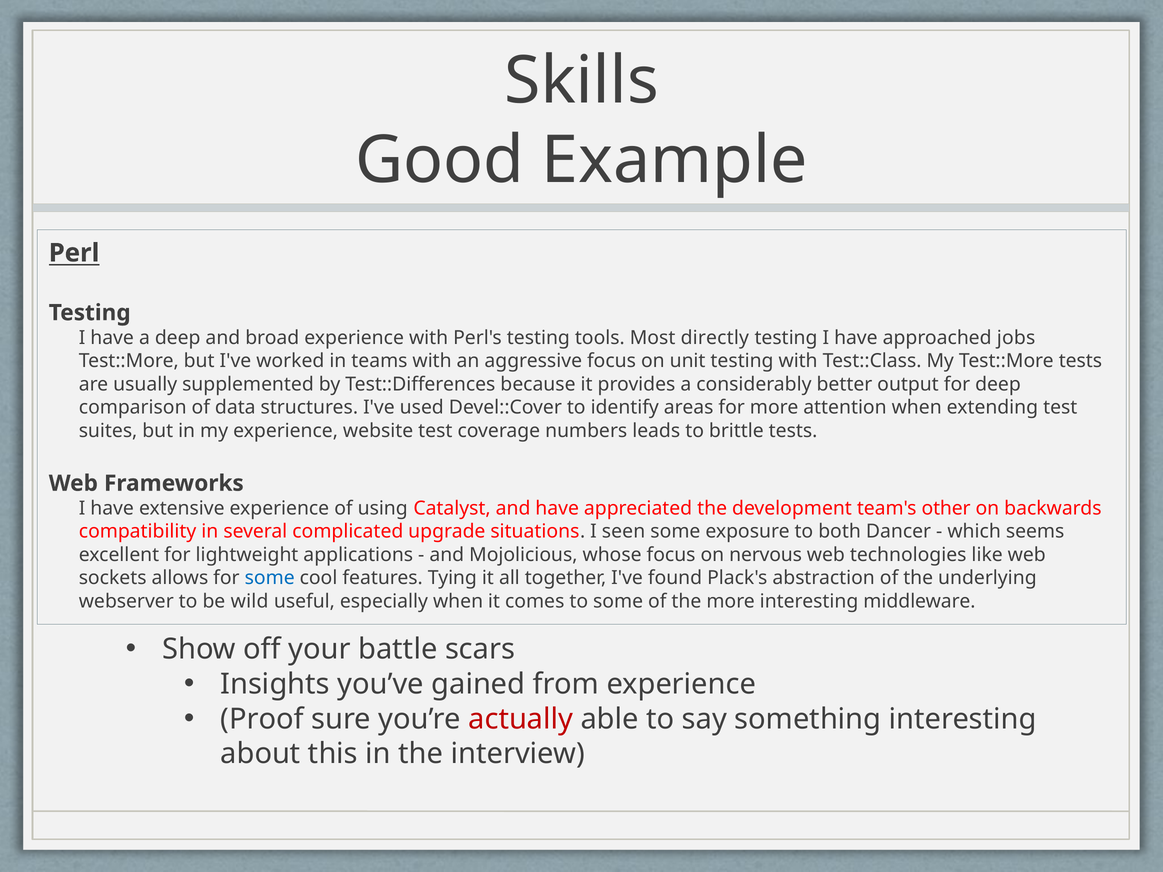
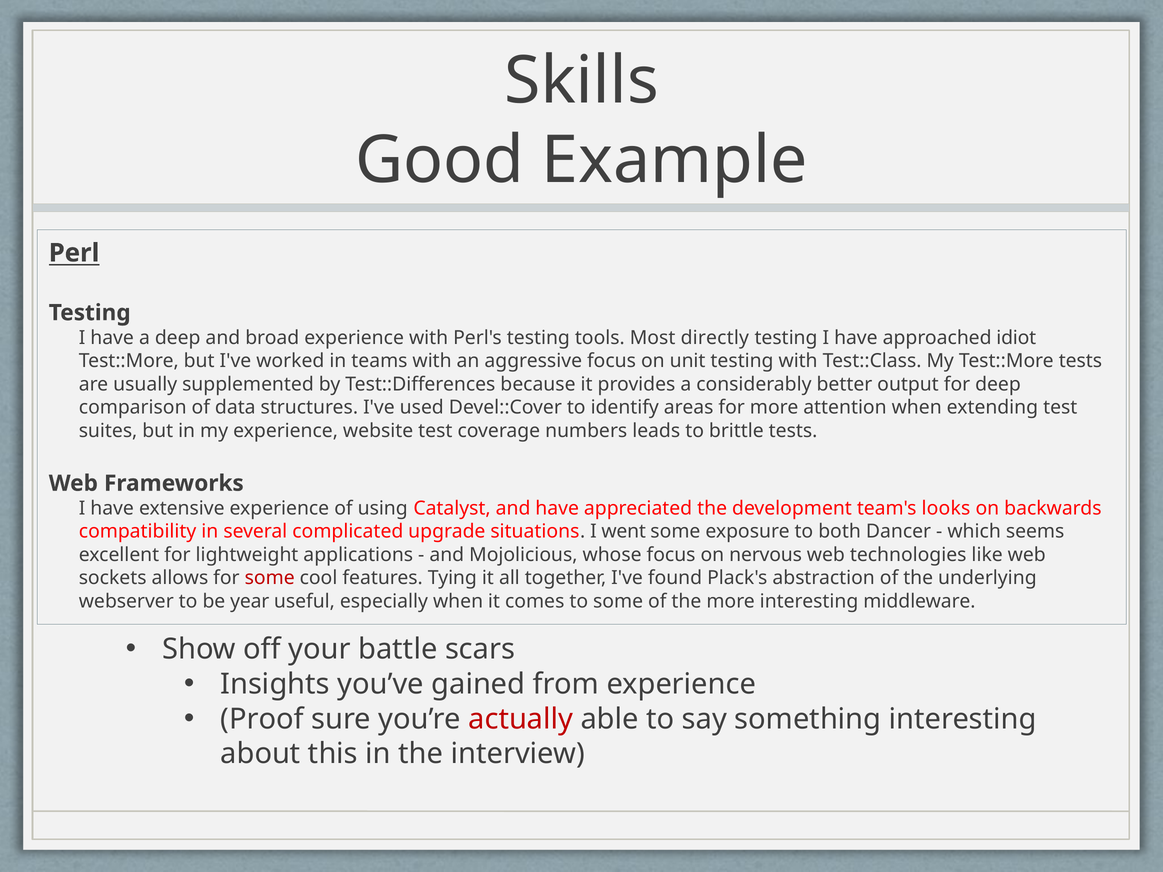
jobs: jobs -> idiot (1016, 338)
other: other -> looks (946, 508)
seen: seen -> went (624, 532)
some colour: blue -> red (270, 578)
wild: wild -> year (250, 601)
